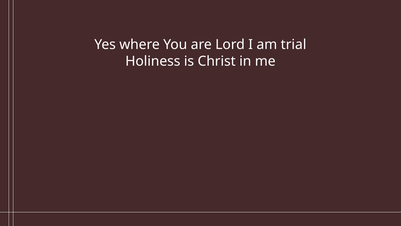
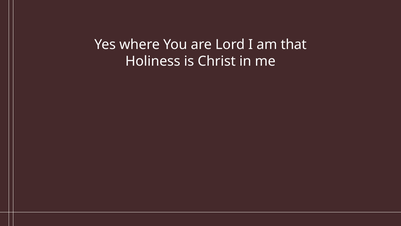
trial: trial -> that (294, 45)
